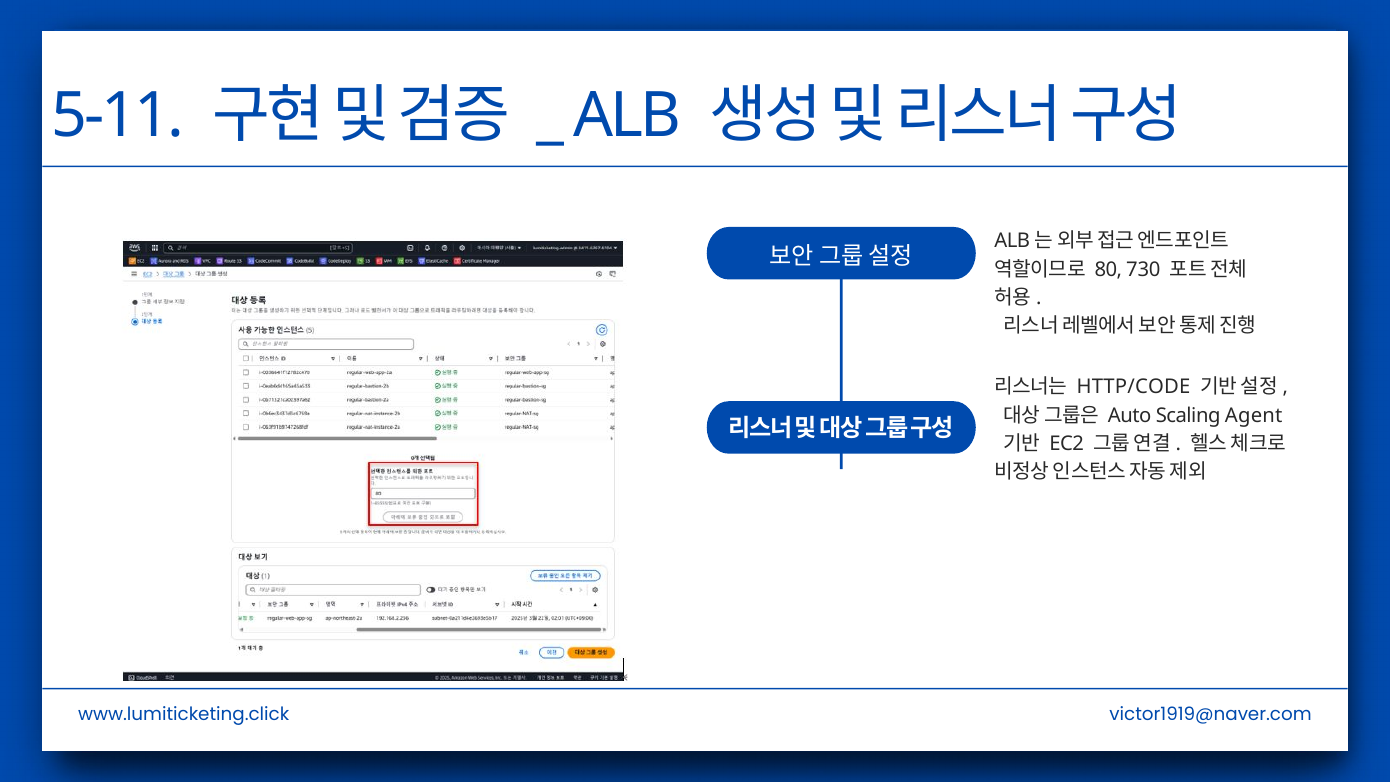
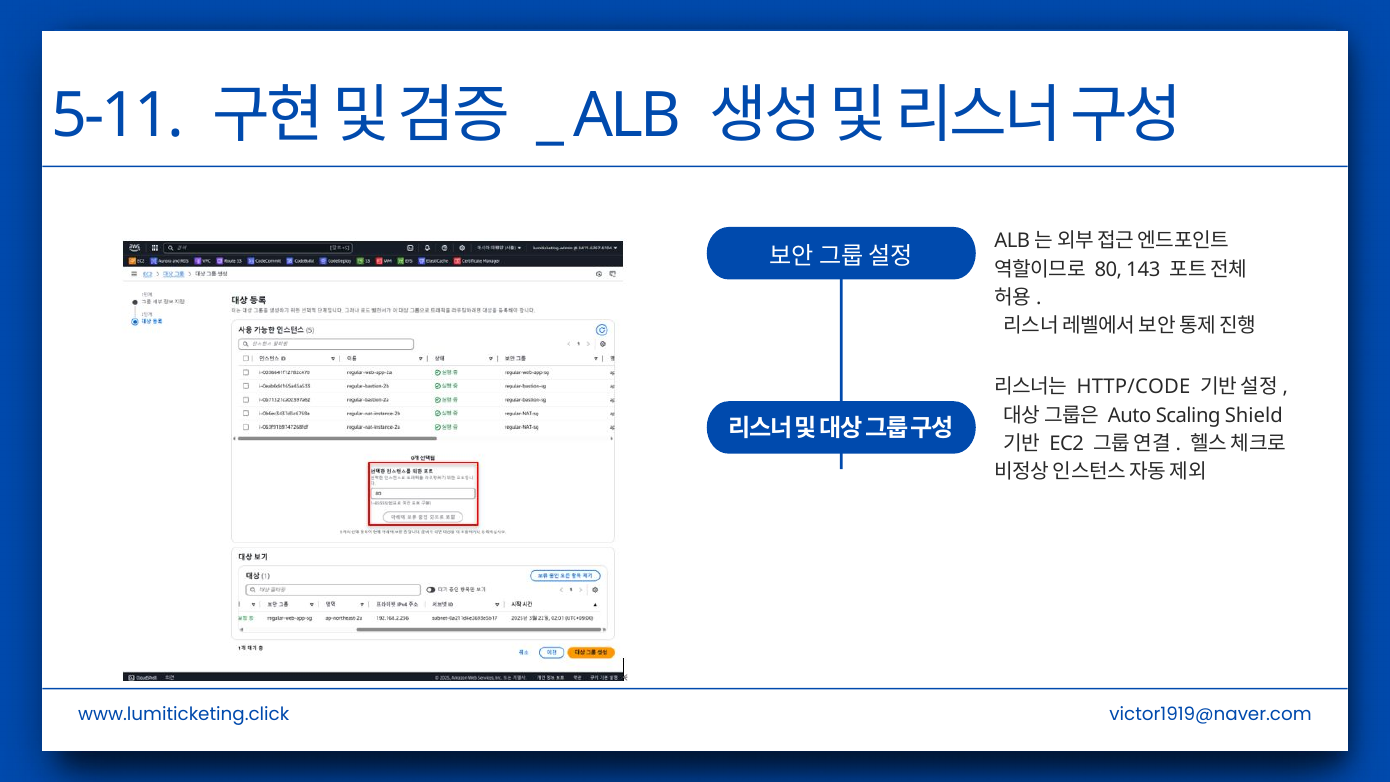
730: 730 -> 143 (1143, 269)
Agent: Agent -> Shield (1254, 415)
